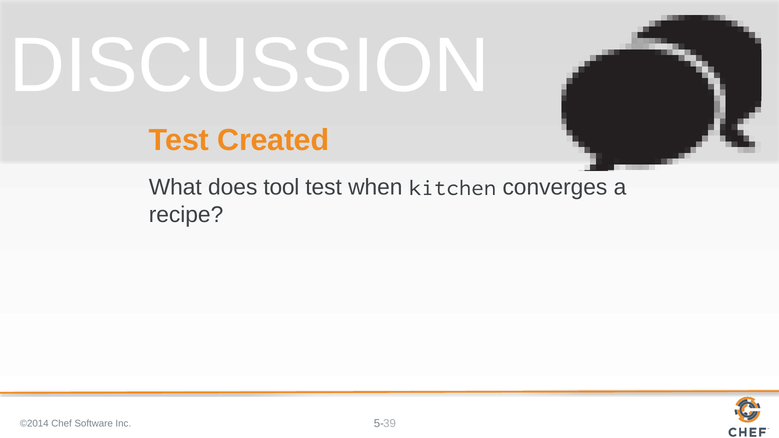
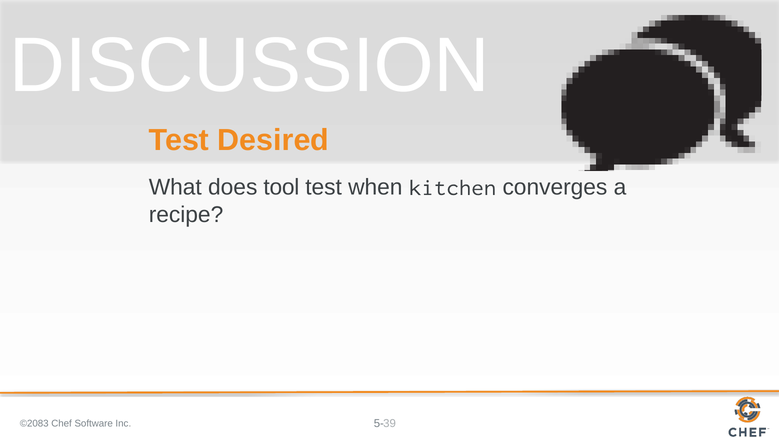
Created: Created -> Desired (273, 140)
©2014: ©2014 -> ©2083 (34, 424)
